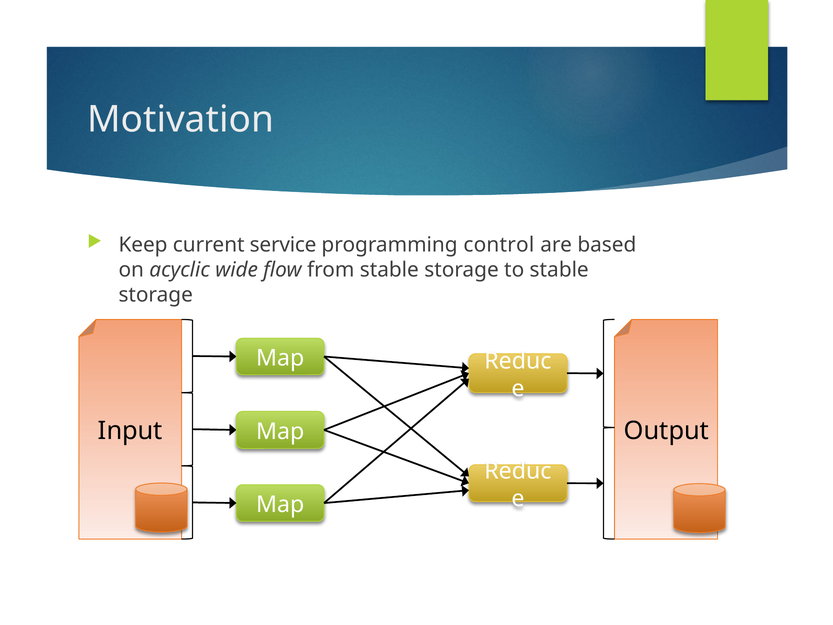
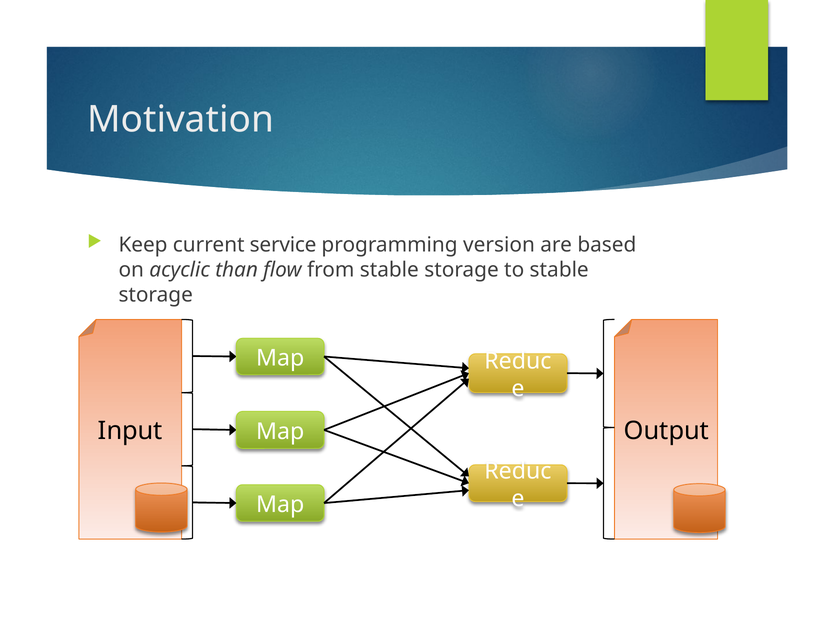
control: control -> version (499, 245)
wide: wide -> than (237, 270)
